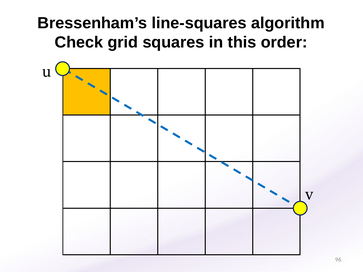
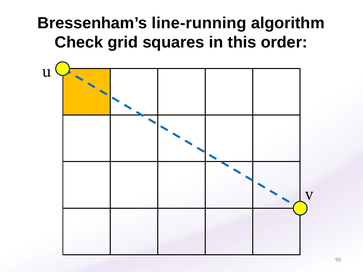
line-squares: line-squares -> line-running (199, 23)
